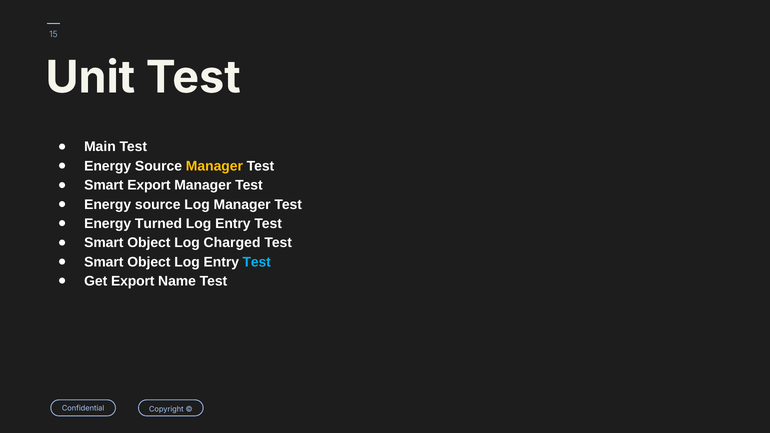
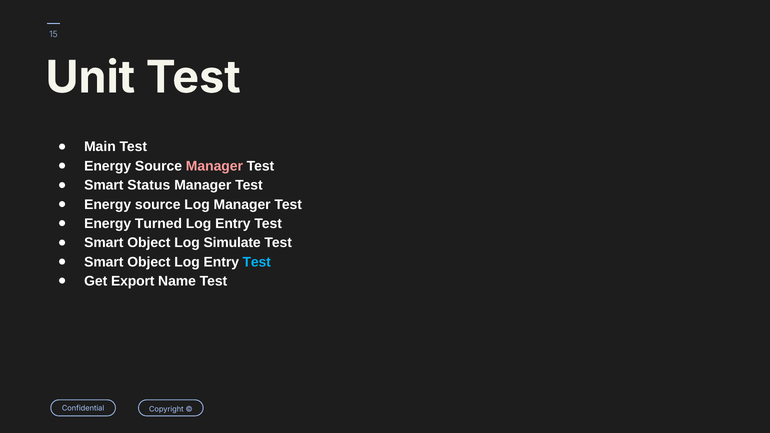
Manager colour: yellow -> pink (214, 166)
Smart Export: Export -> Status (149, 185)
Charged: Charged -> Simulate (232, 243)
